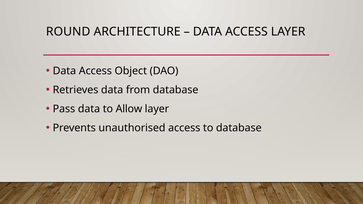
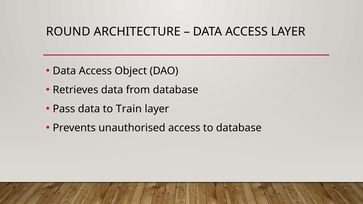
Allow: Allow -> Train (129, 109)
